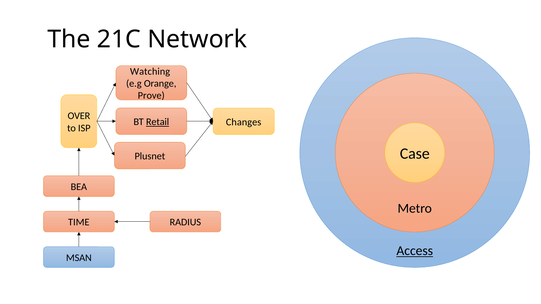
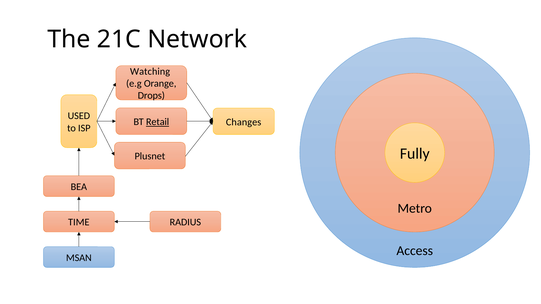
Prove: Prove -> Drops (151, 96)
OVER: OVER -> USED (79, 116)
Case: Case -> Fully (415, 154)
Access underline: present -> none (415, 251)
